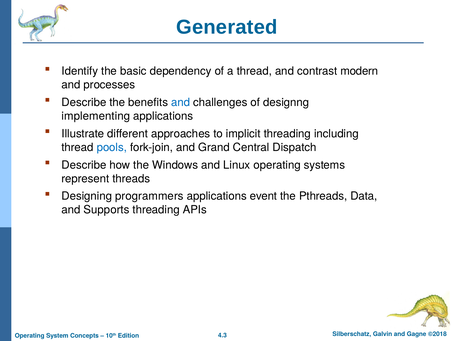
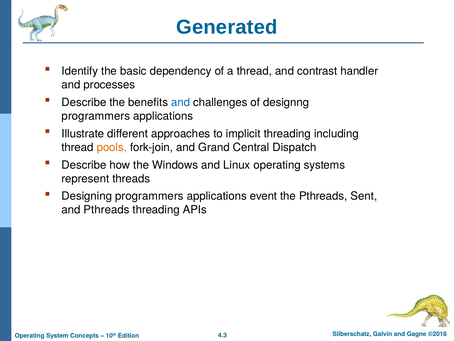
modern: modern -> handler (359, 71)
implementing: implementing -> programmers (96, 116)
pools colour: blue -> orange (112, 147)
Data: Data -> Sent (364, 196)
and Supports: Supports -> Pthreads (107, 210)
